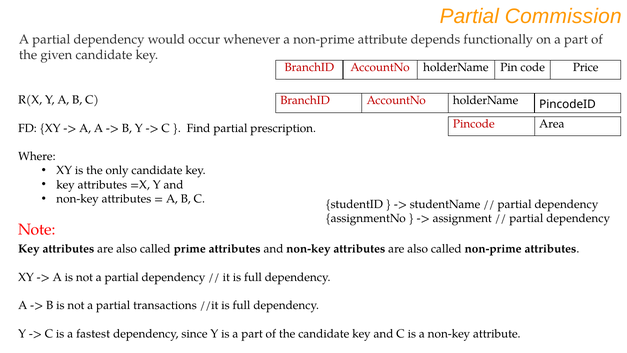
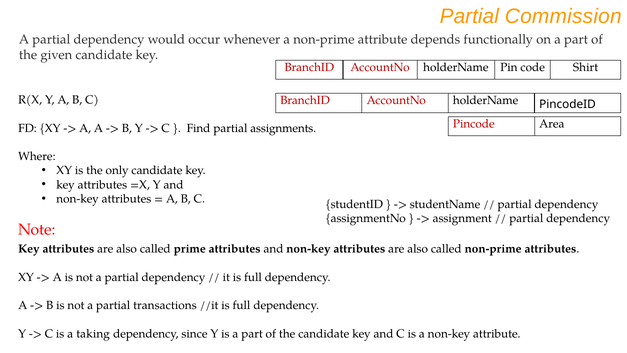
Price: Price -> Shirt (586, 67)
prescription: prescription -> assignments (283, 128)
fastest: fastest -> taking (93, 333)
